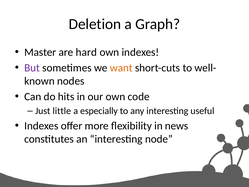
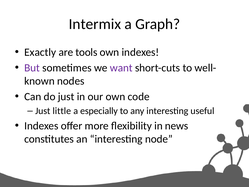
Deletion: Deletion -> Intermix (95, 24)
Master: Master -> Exactly (40, 52)
hard: hard -> tools (86, 52)
want colour: orange -> purple (121, 68)
do hits: hits -> just (66, 97)
